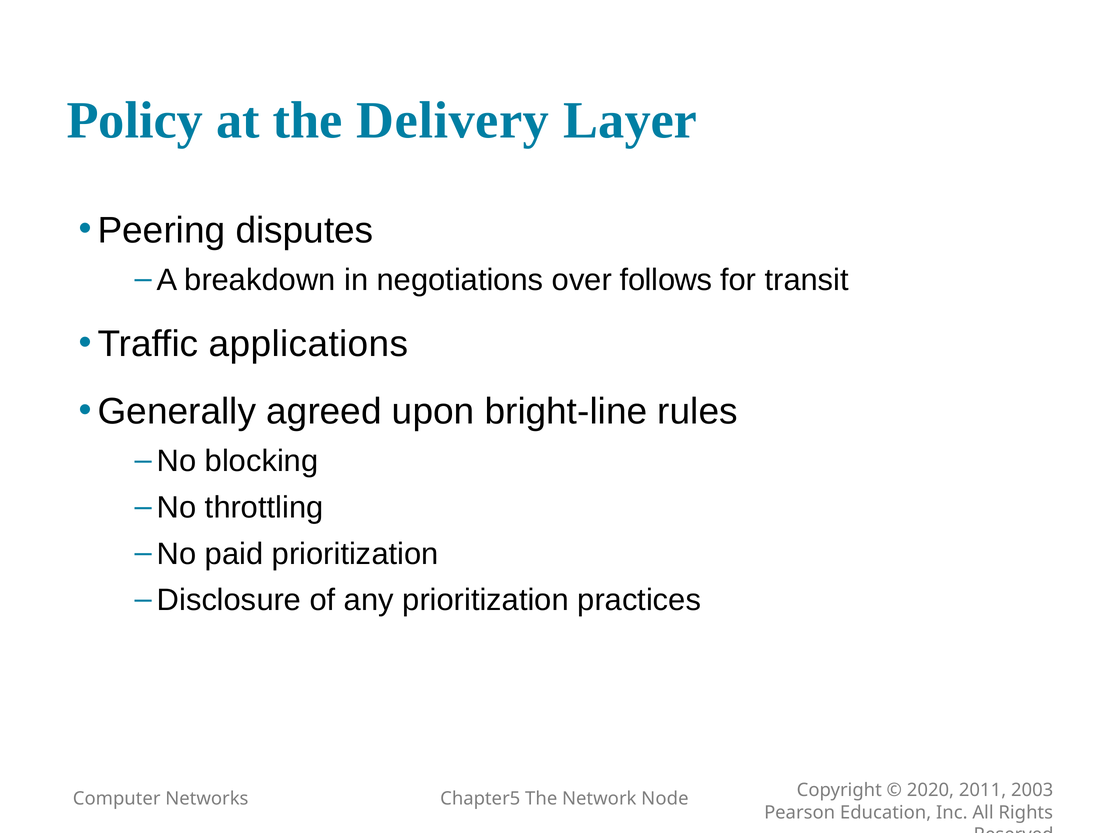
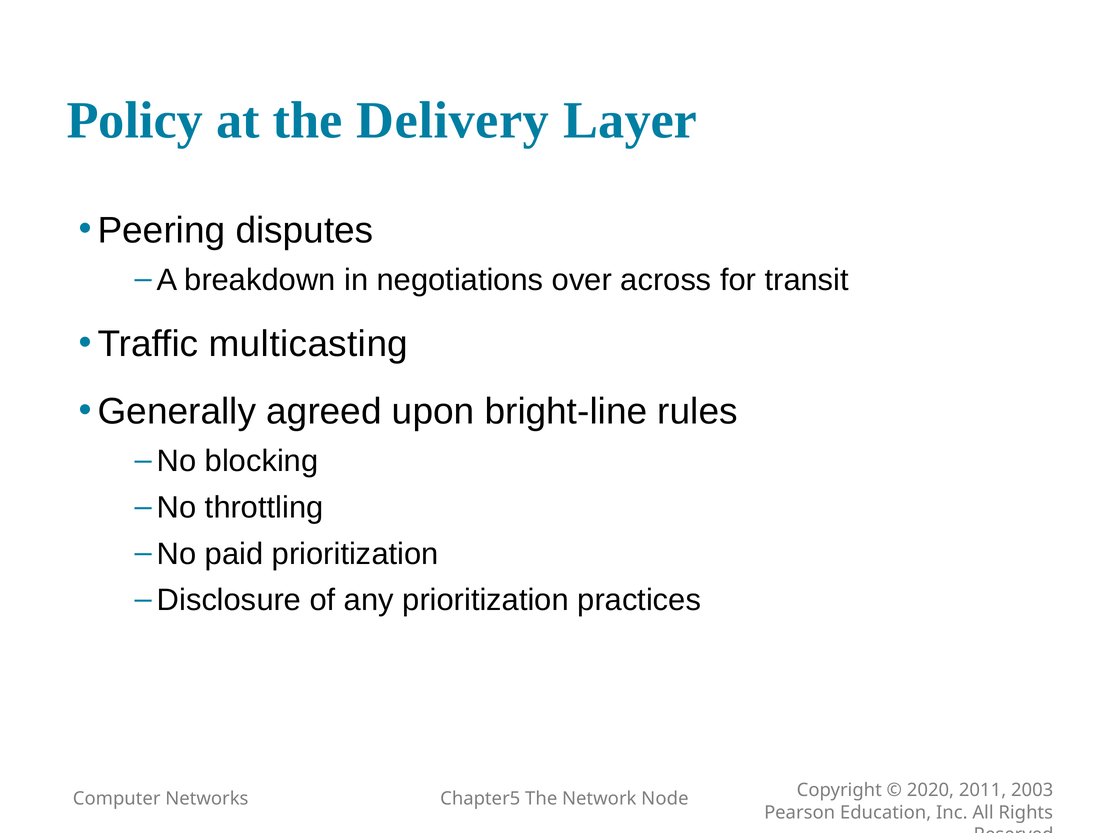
follows: follows -> across (666, 280)
applications: applications -> multicasting (308, 344)
